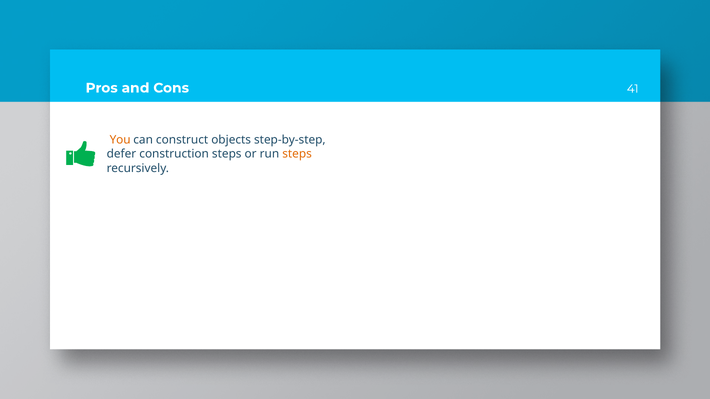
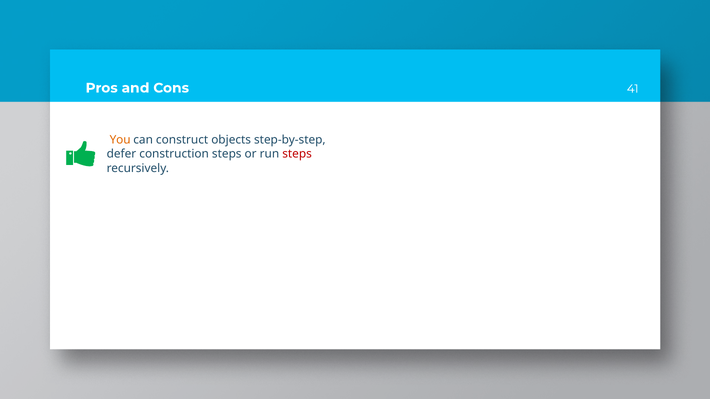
steps colour: orange -> red (297, 154)
